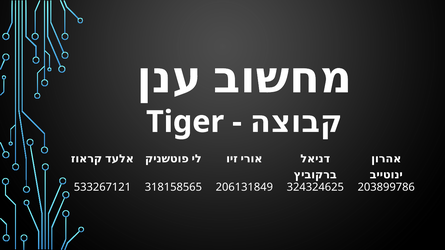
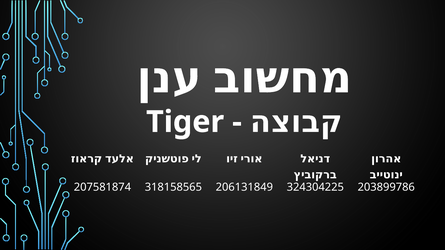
533267121: 533267121 -> 207581874 (102, 187)
324324625: 324324625 -> 324304225 (315, 187)
